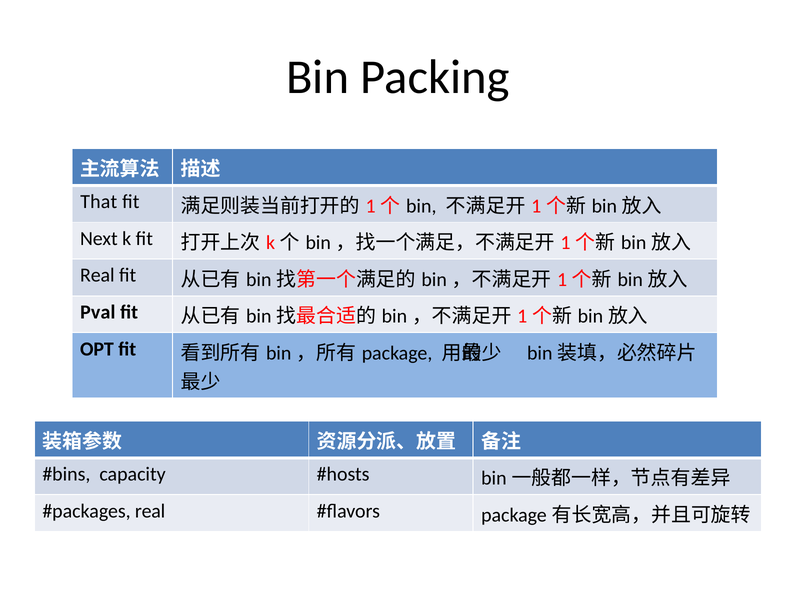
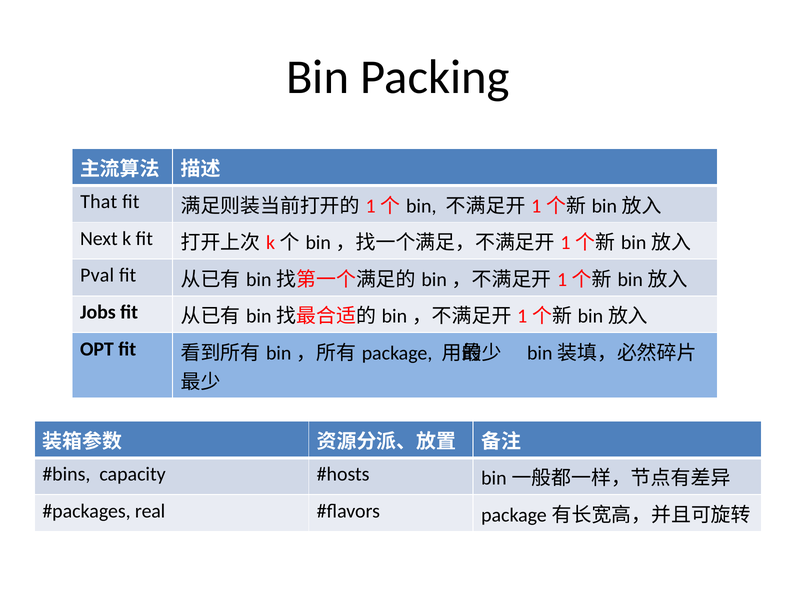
Real: Real -> Pval (97, 275)
Pval: Pval -> Jobs (98, 312)
